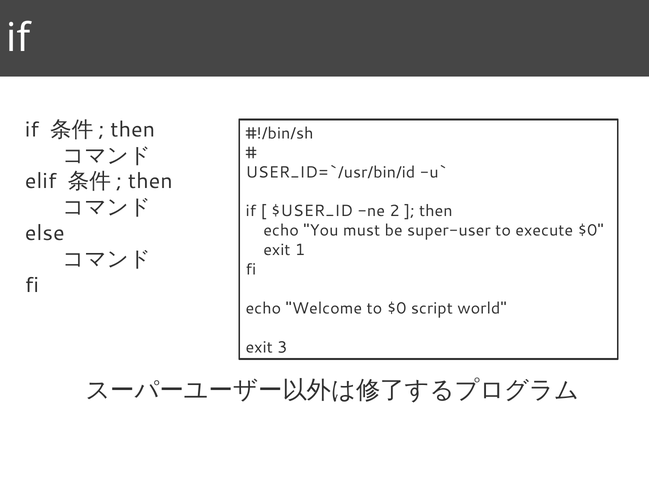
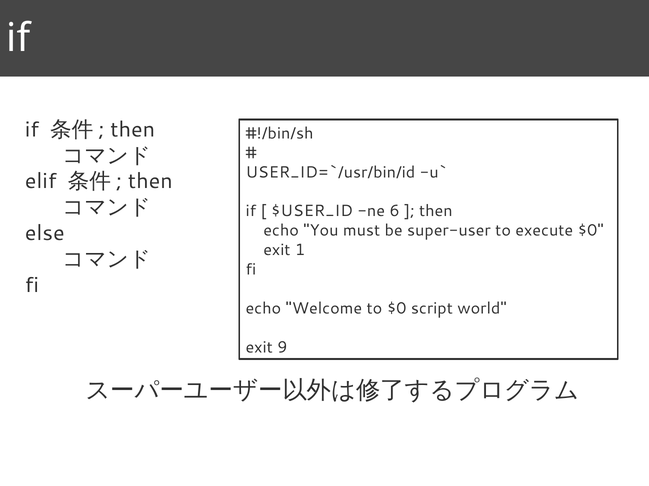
2: 2 -> 6 (395, 211)
3: 3 -> 9 (282, 348)
